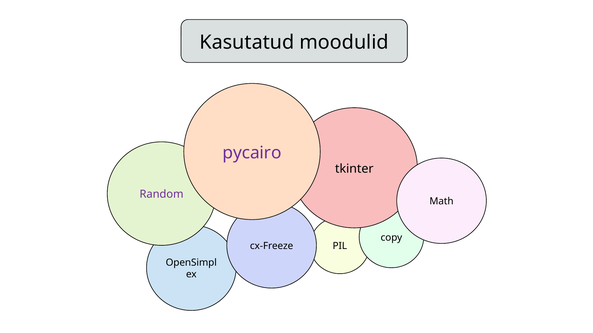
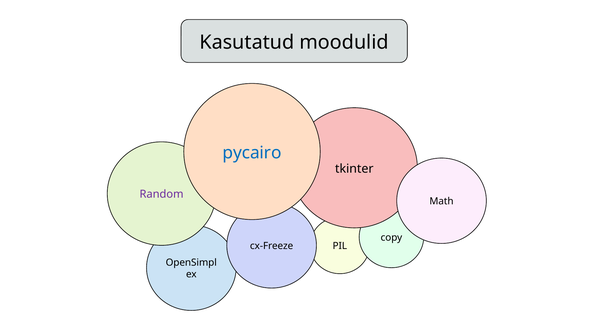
pycairo colour: purple -> blue (252, 153)
